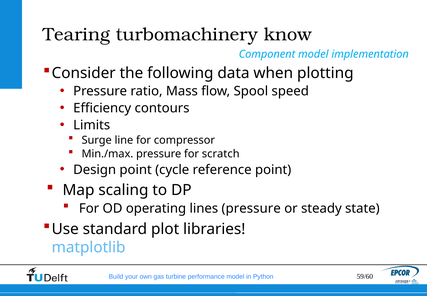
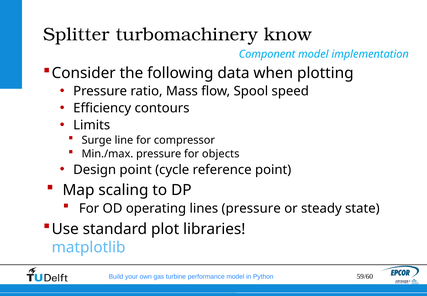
Tearing: Tearing -> Splitter (76, 35)
scratch: scratch -> objects (221, 154)
